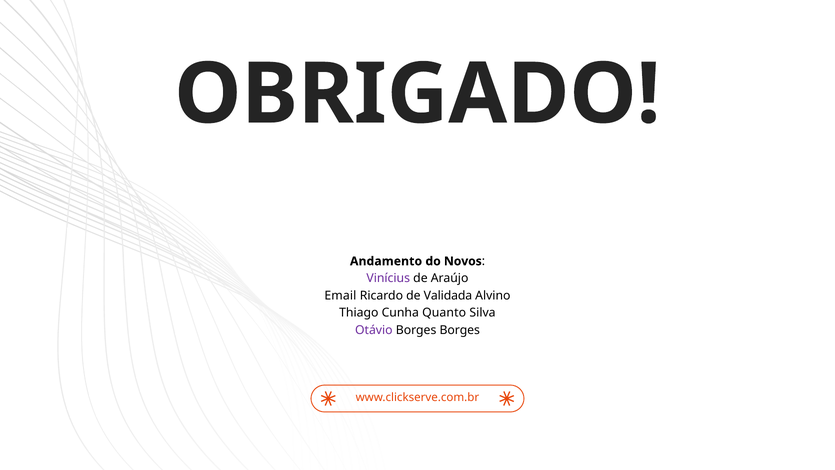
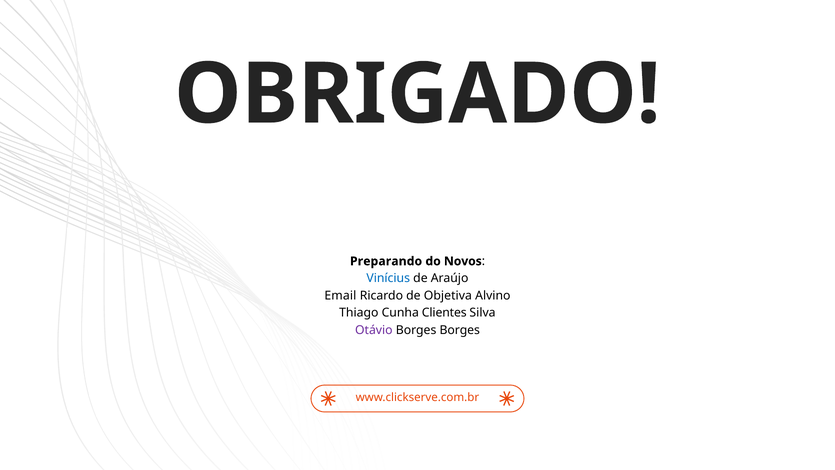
Andamento: Andamento -> Preparando (386, 261)
Vinícius colour: purple -> blue (388, 278)
Validada: Validada -> Objetiva (448, 295)
Quanto: Quanto -> Clientes (444, 313)
